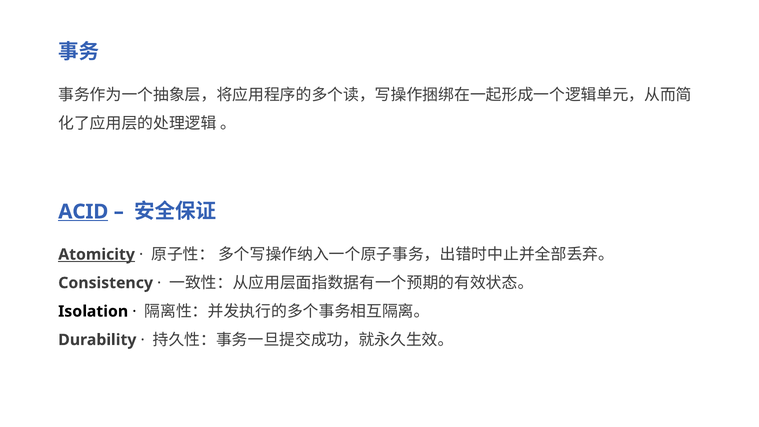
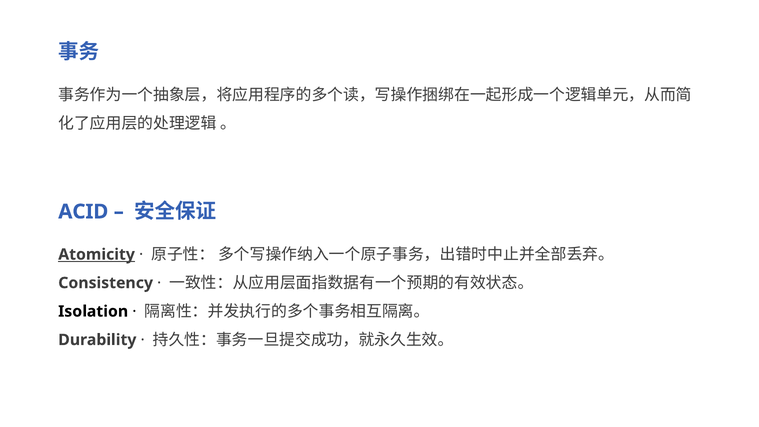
ACID underline: present -> none (83, 212)
